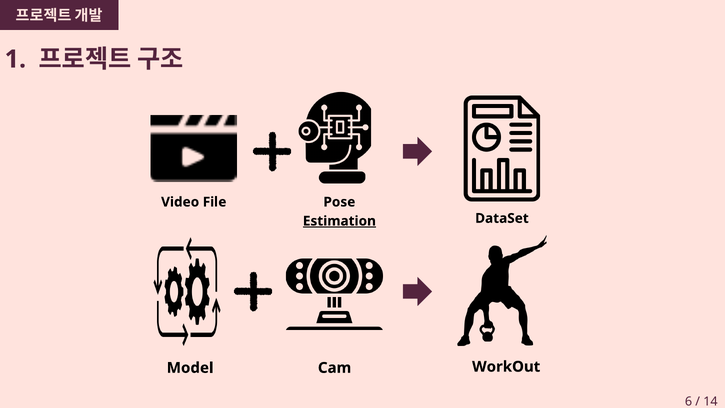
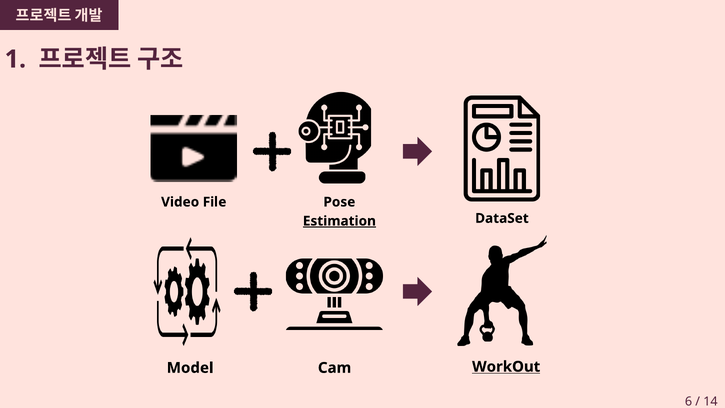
WorkOut underline: none -> present (506, 367)
